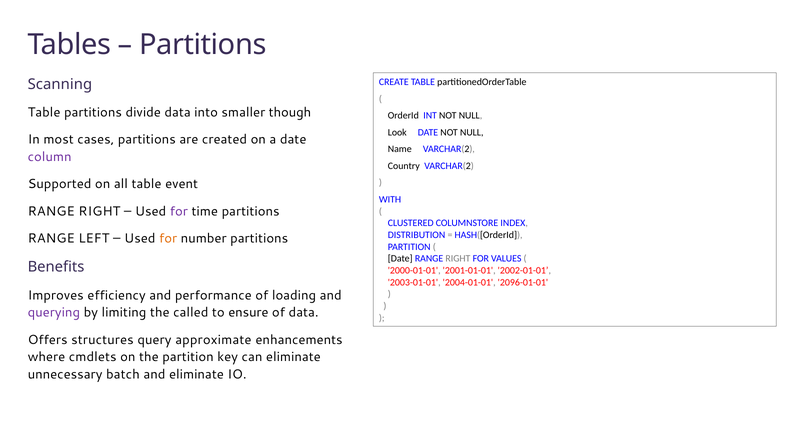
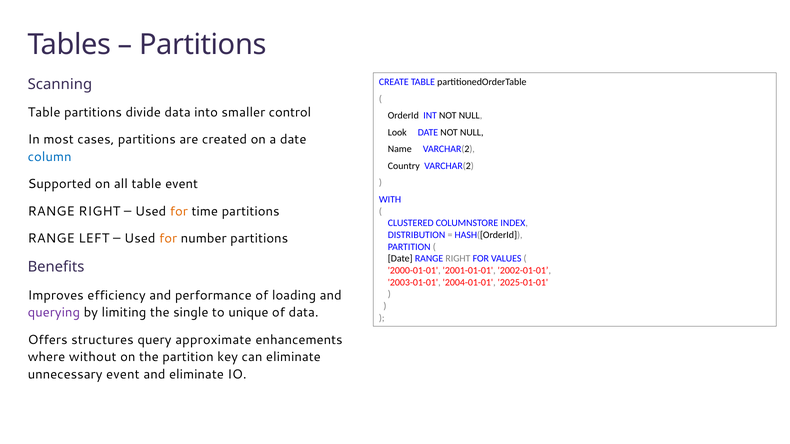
though: though -> control (290, 112)
column colour: purple -> blue (50, 157)
for colour: purple -> orange (179, 212)
2096-01-01: 2096-01-01 -> 2025-01-01 (523, 283)
called: called -> single (191, 313)
ensure: ensure -> unique (248, 313)
cmdlets: cmdlets -> without (93, 357)
unnecessary batch: batch -> event (123, 375)
